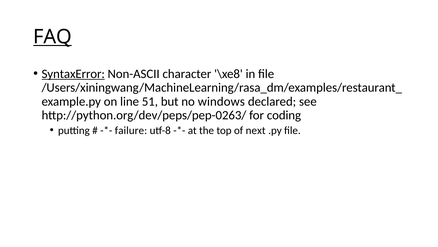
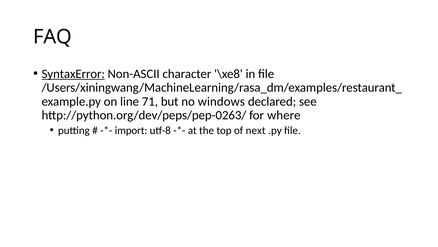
FAQ underline: present -> none (53, 37)
51: 51 -> 71 (150, 101)
coding: coding -> where (284, 115)
failure: failure -> import (131, 130)
